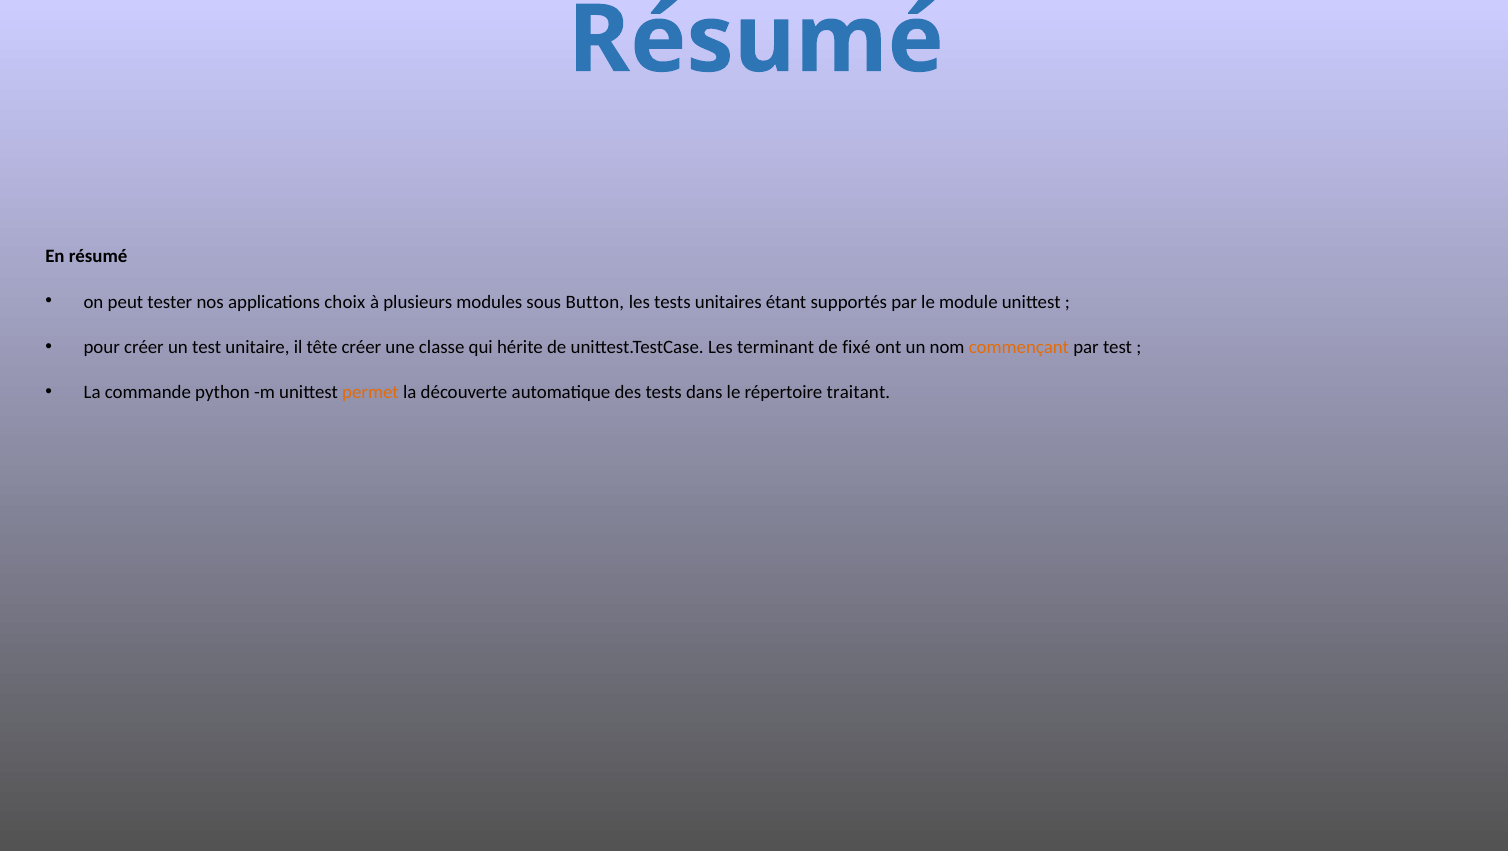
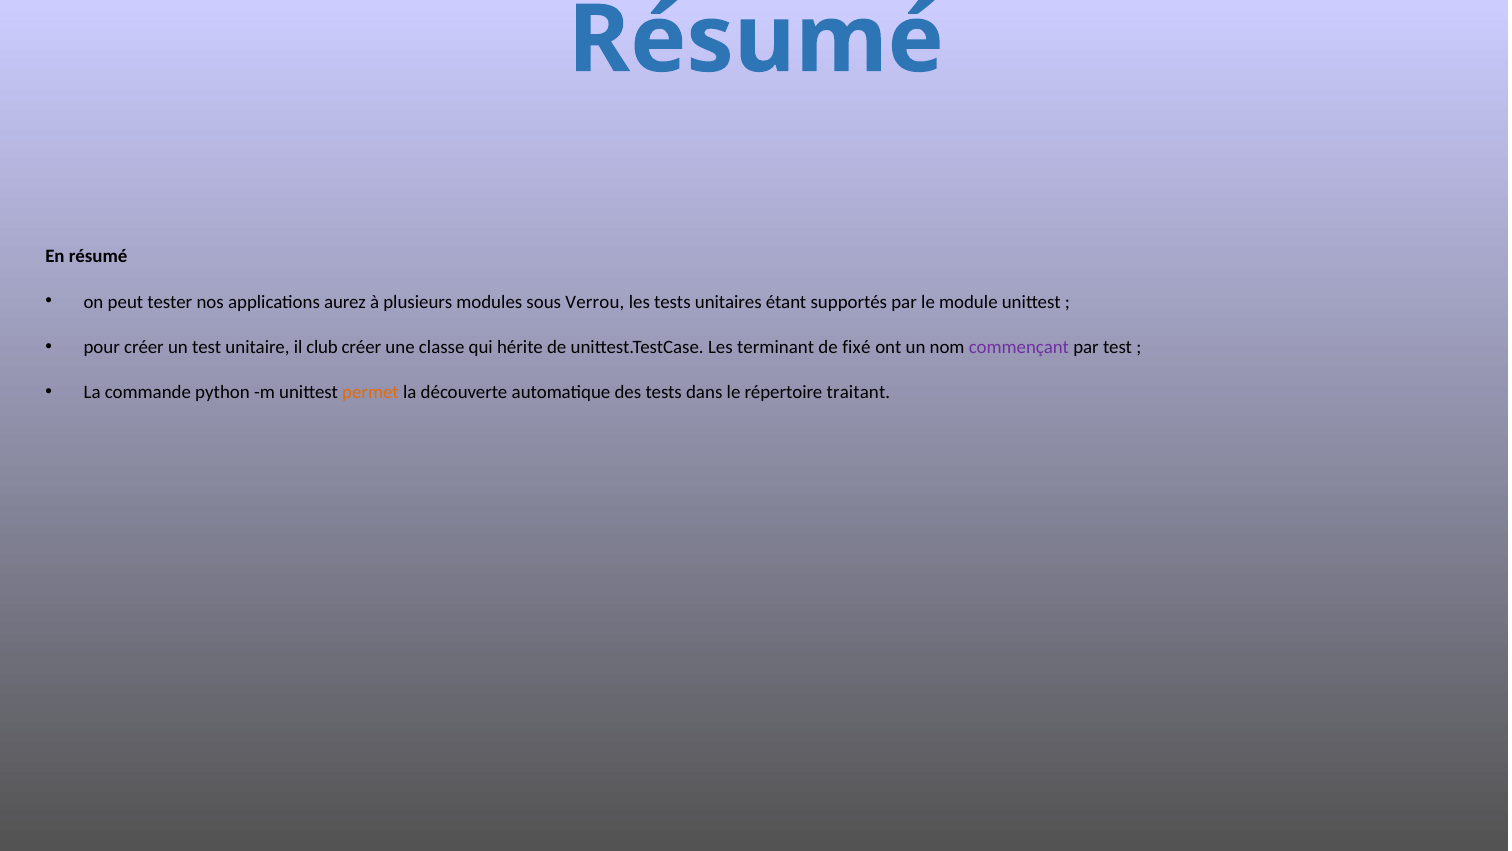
choix: choix -> aurez (345, 302)
Button: Button -> Verrou (595, 302)
tête: tête -> club (322, 347)
commençant colour: orange -> purple (1019, 347)
